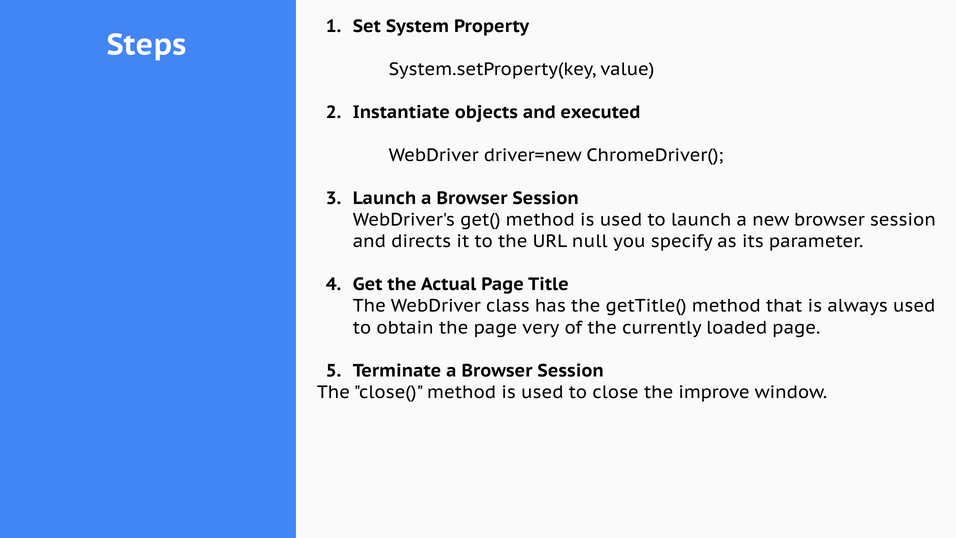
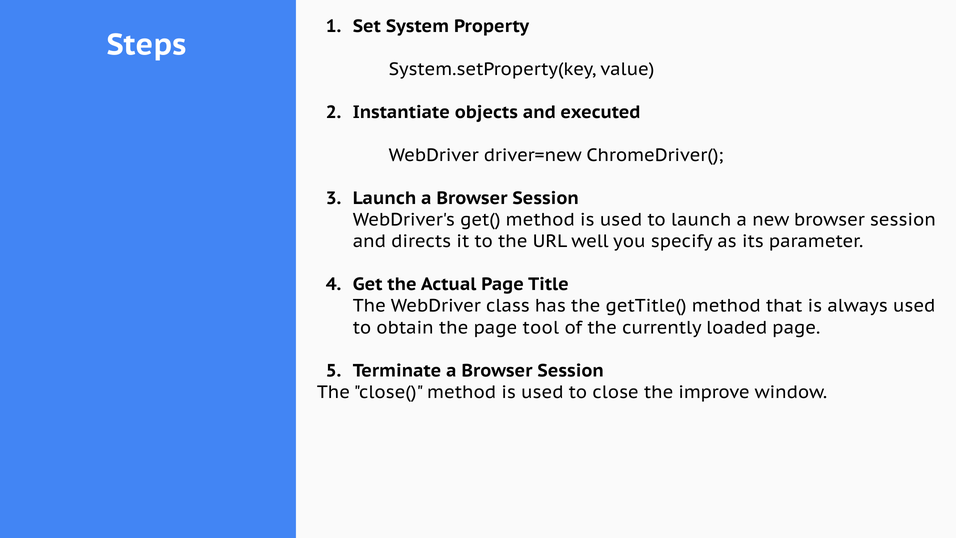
null: null -> well (590, 241)
very: very -> tool (541, 327)
